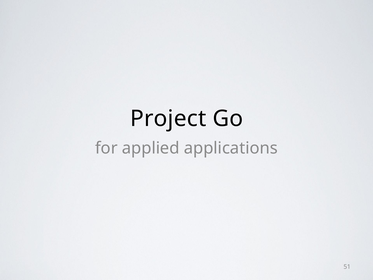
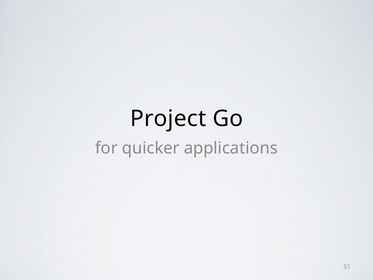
applied: applied -> quicker (151, 148)
